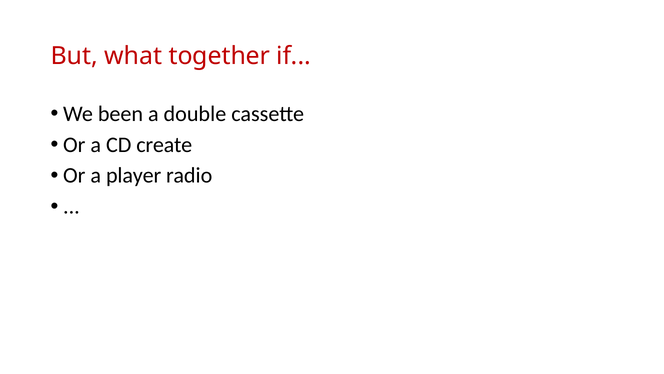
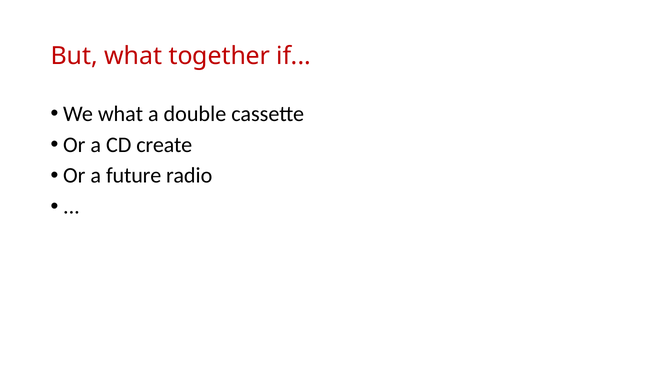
We been: been -> what (120, 114)
player: player -> future (134, 175)
